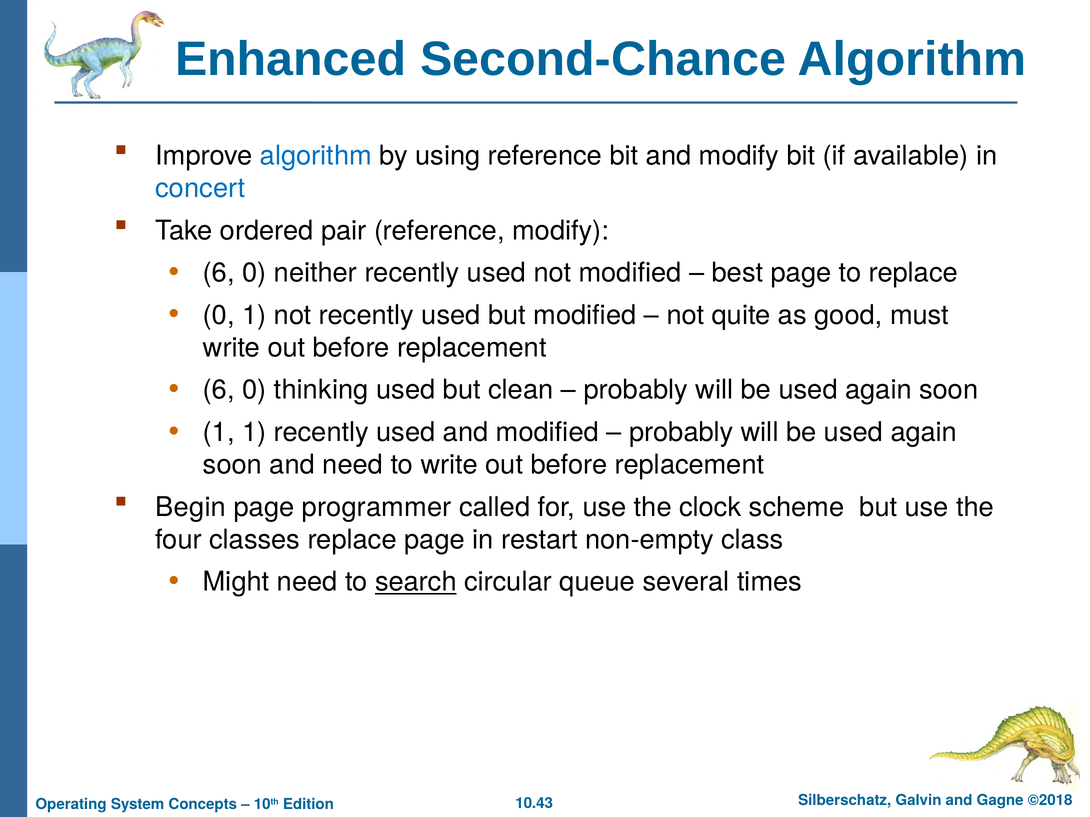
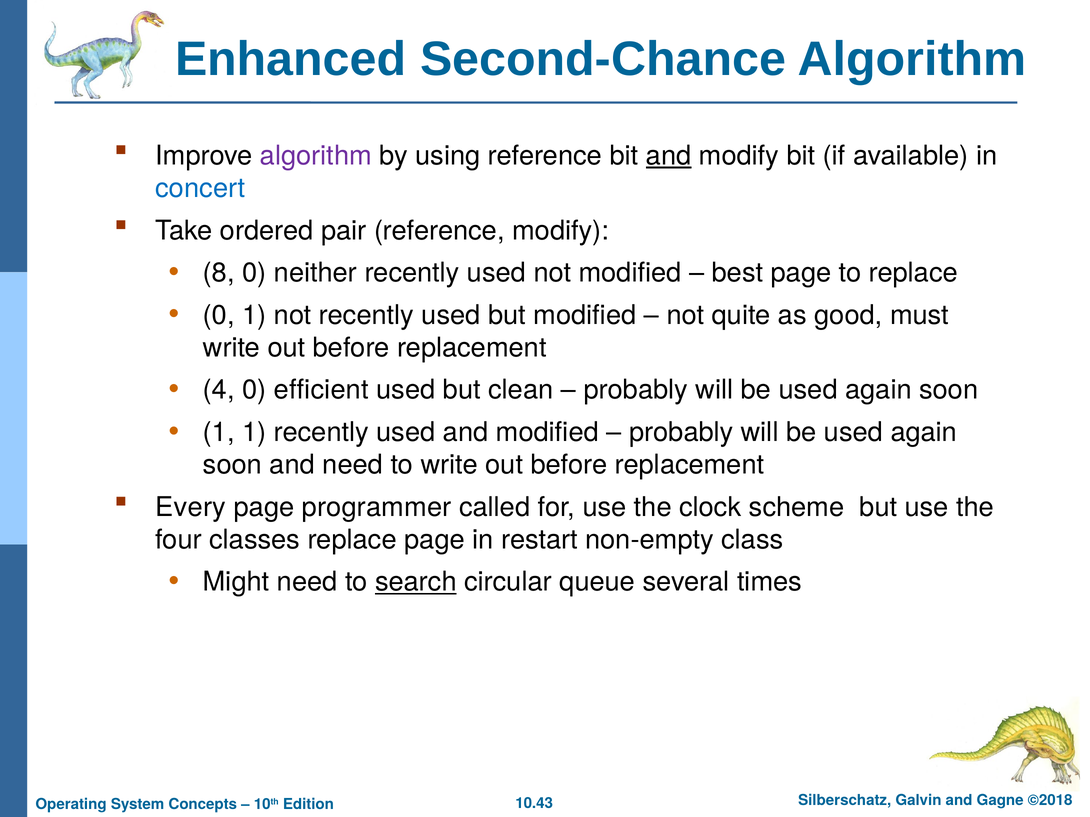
algorithm colour: blue -> purple (316, 156)
and underline: none -> present (669, 156)
6: 6 -> 8 (219, 273)
6: 6 -> 4 (219, 390)
thinking: thinking -> efficient (321, 390)
Begin: Begin -> Every (191, 507)
